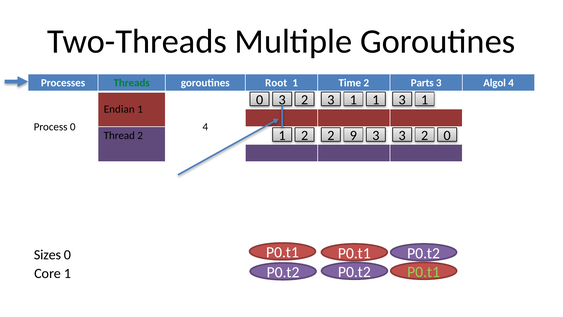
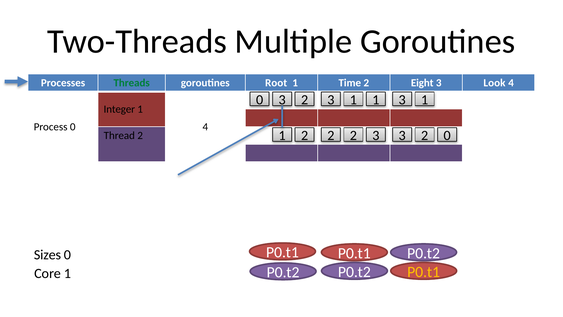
Parts: Parts -> Eight (422, 83)
Algol: Algol -> Look (494, 83)
Endian: Endian -> Integer (119, 109)
2 2 9: 9 -> 2 (353, 135)
P0.t1 colour: light green -> yellow (424, 272)
